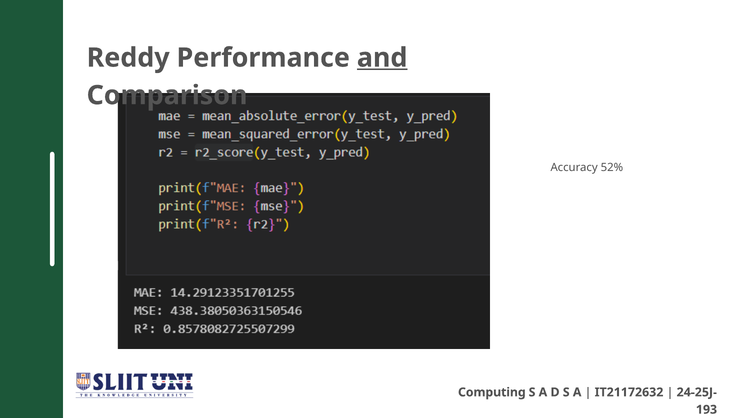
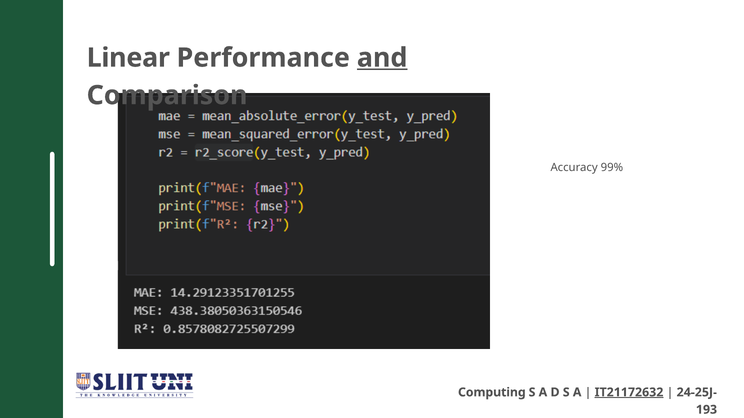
Reddy: Reddy -> Linear (128, 58)
52%: 52% -> 99% (612, 168)
IT21172632 underline: none -> present (629, 393)
